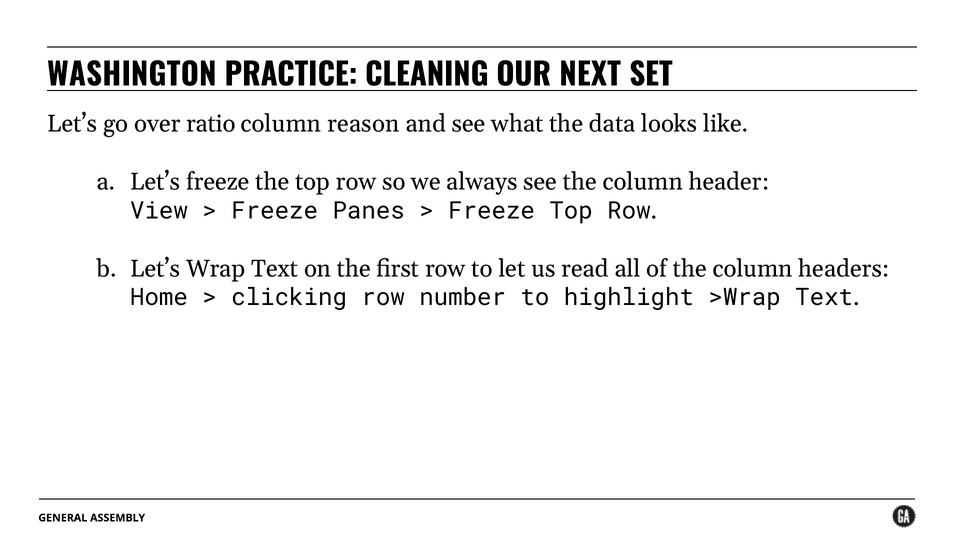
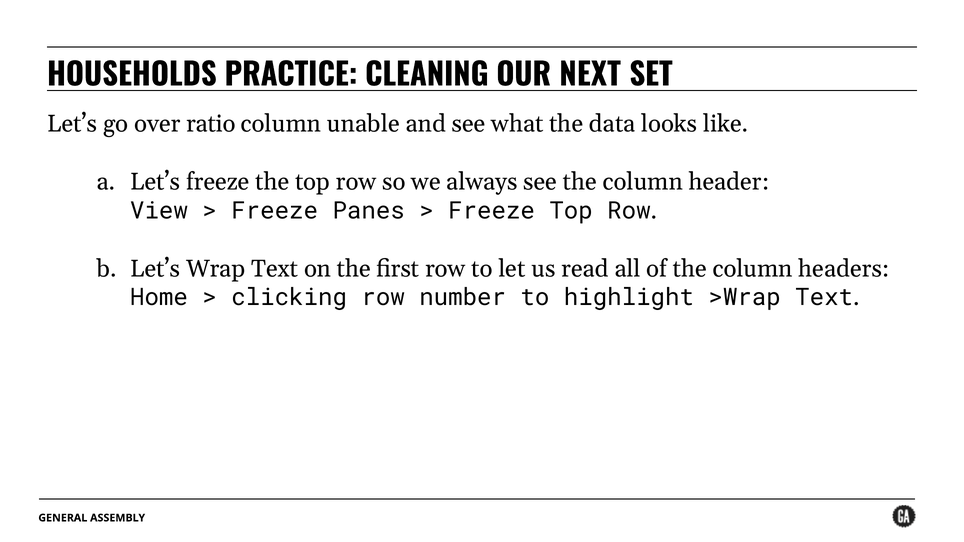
WASHINGTON: WASHINGTON -> HOUSEHOLDS (132, 75)
reason: reason -> unable (363, 124)
